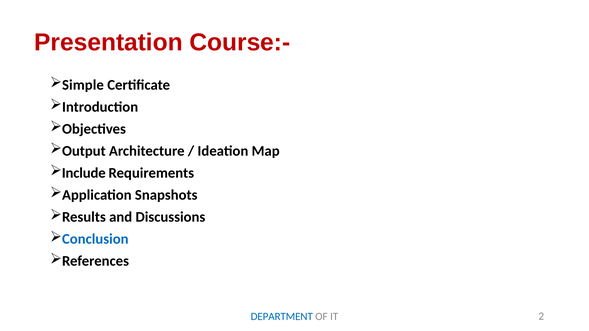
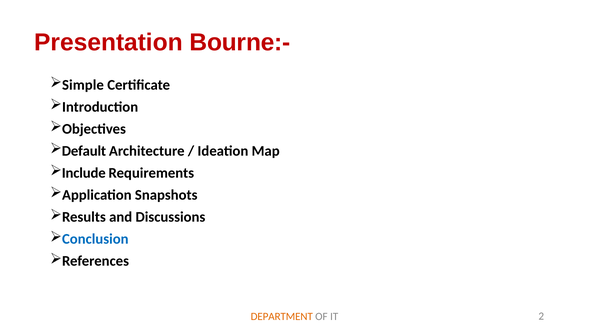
Course:-: Course:- -> Bourne:- (240, 42)
Output: Output -> Default (84, 151)
DEPARTMENT colour: blue -> orange (282, 317)
